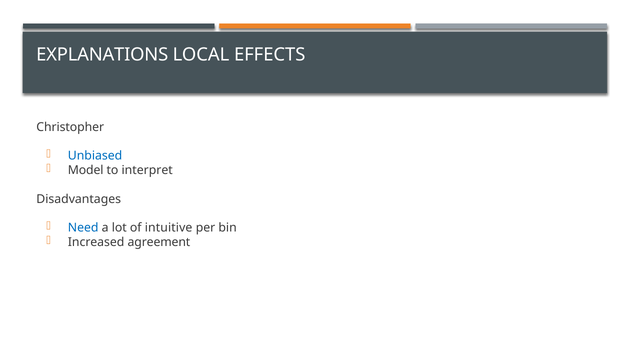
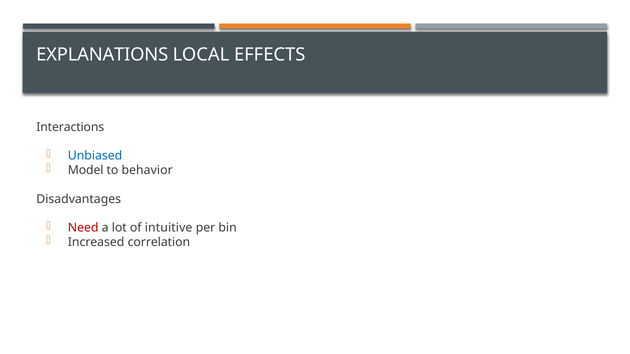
Christopher: Christopher -> Interactions (70, 127)
interpret: interpret -> behavior (147, 171)
Need colour: blue -> red (83, 228)
agreement: agreement -> correlation (159, 243)
